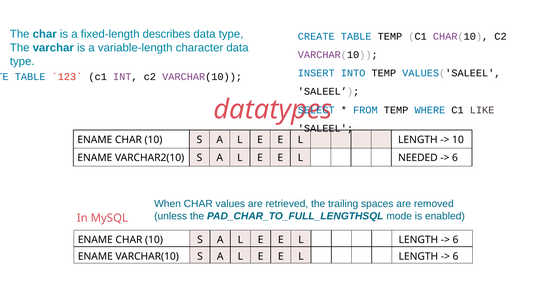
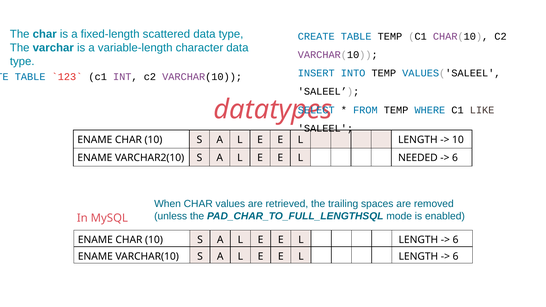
describes: describes -> scattered (166, 34)
